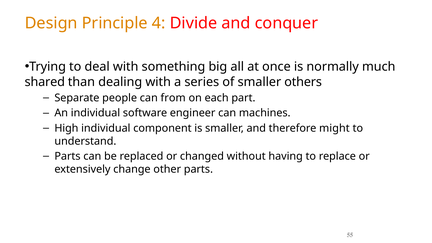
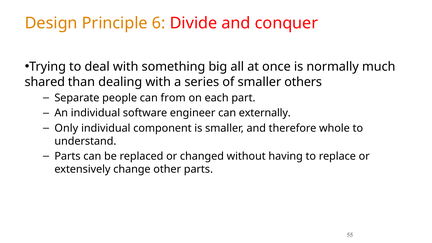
4: 4 -> 6 (159, 23)
machines: machines -> externally (265, 113)
High: High -> Only (66, 128)
might: might -> whole (334, 128)
